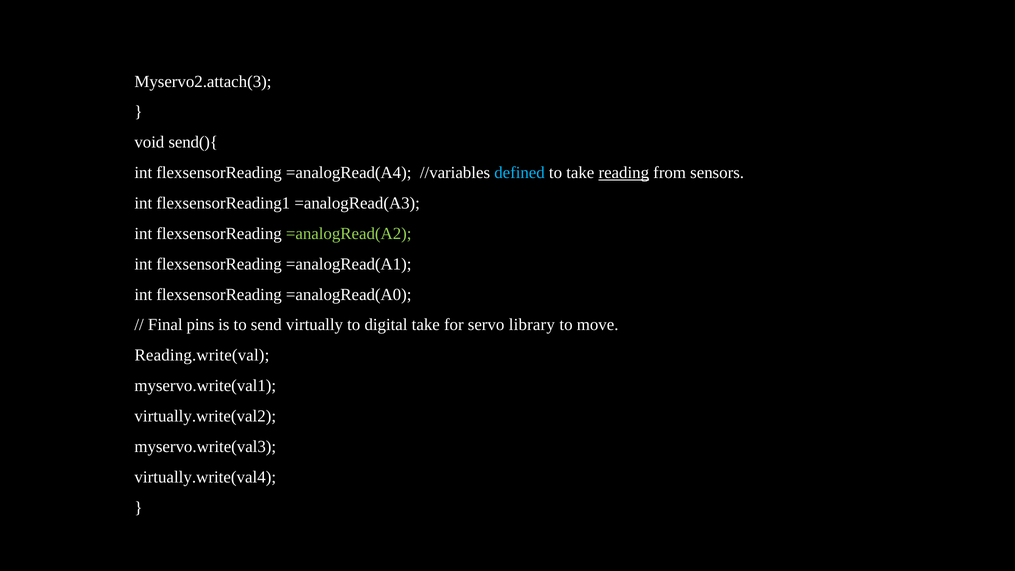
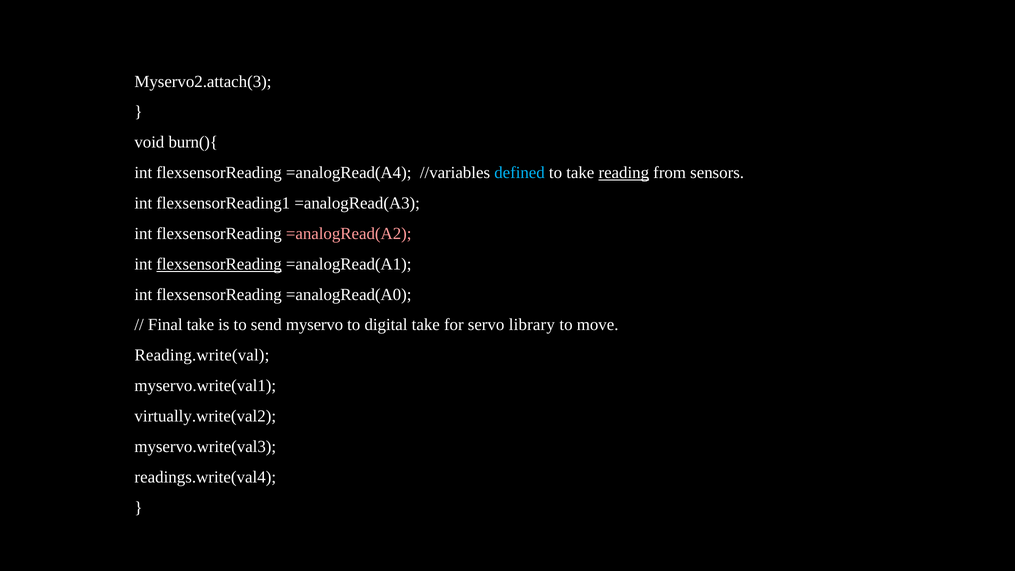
send(){: send(){ -> burn(){ (193, 142)
=analogRead(A2 colour: light green -> pink (349, 234)
flexsensorReading underline: none -> present (219, 264)
Final pins: pins -> take (200, 325)
virtually: virtually -> myservo (315, 325)
virtually.write(val4: virtually.write(val4 -> readings.write(val4 (205, 477)
